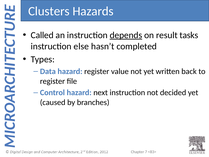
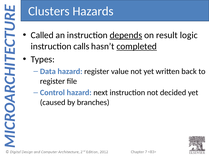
tasks: tasks -> logic (189, 35)
else: else -> calls (81, 46)
completed underline: none -> present (137, 46)
